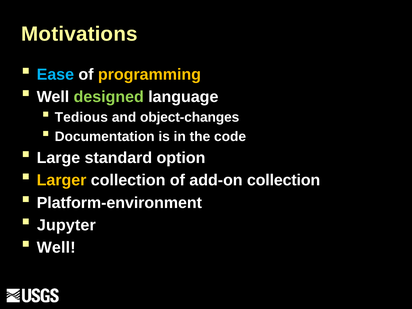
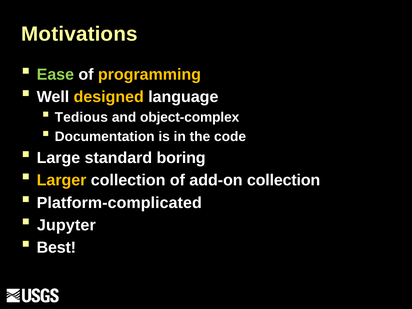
Ease colour: light blue -> light green (55, 75)
designed colour: light green -> yellow (109, 97)
object-changes: object-changes -> object-complex (190, 117)
option: option -> boring (181, 158)
Platform-environment: Platform-environment -> Platform-complicated (119, 203)
Well: Well -> Best (56, 248)
